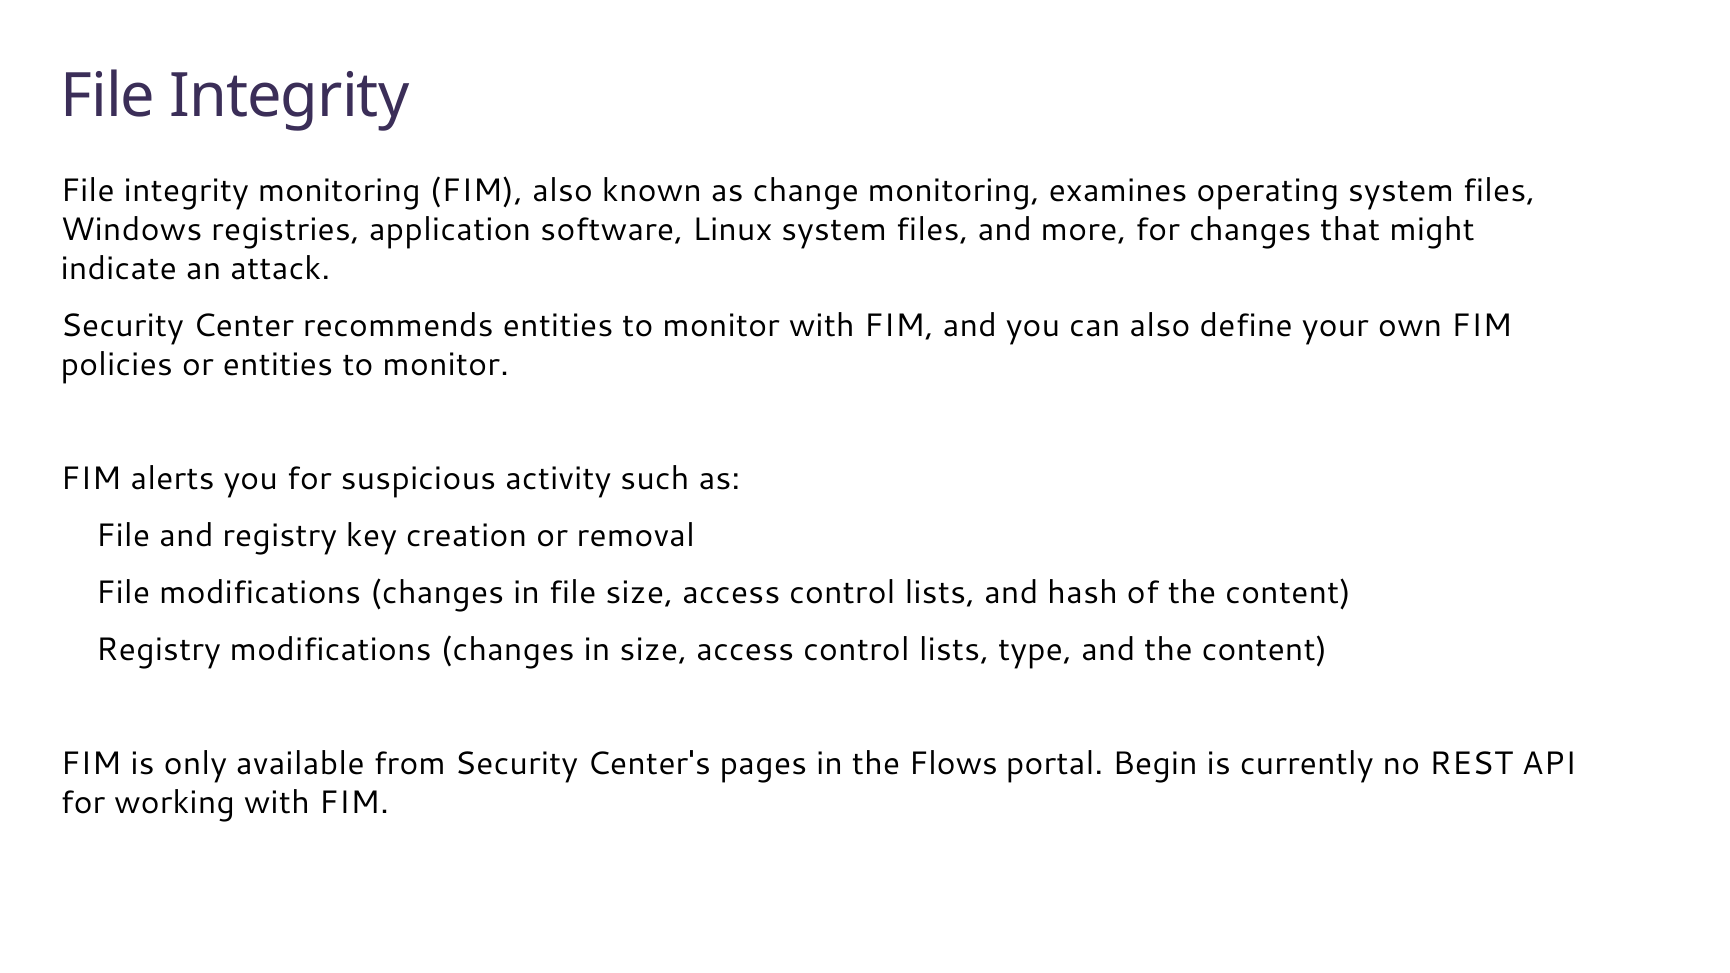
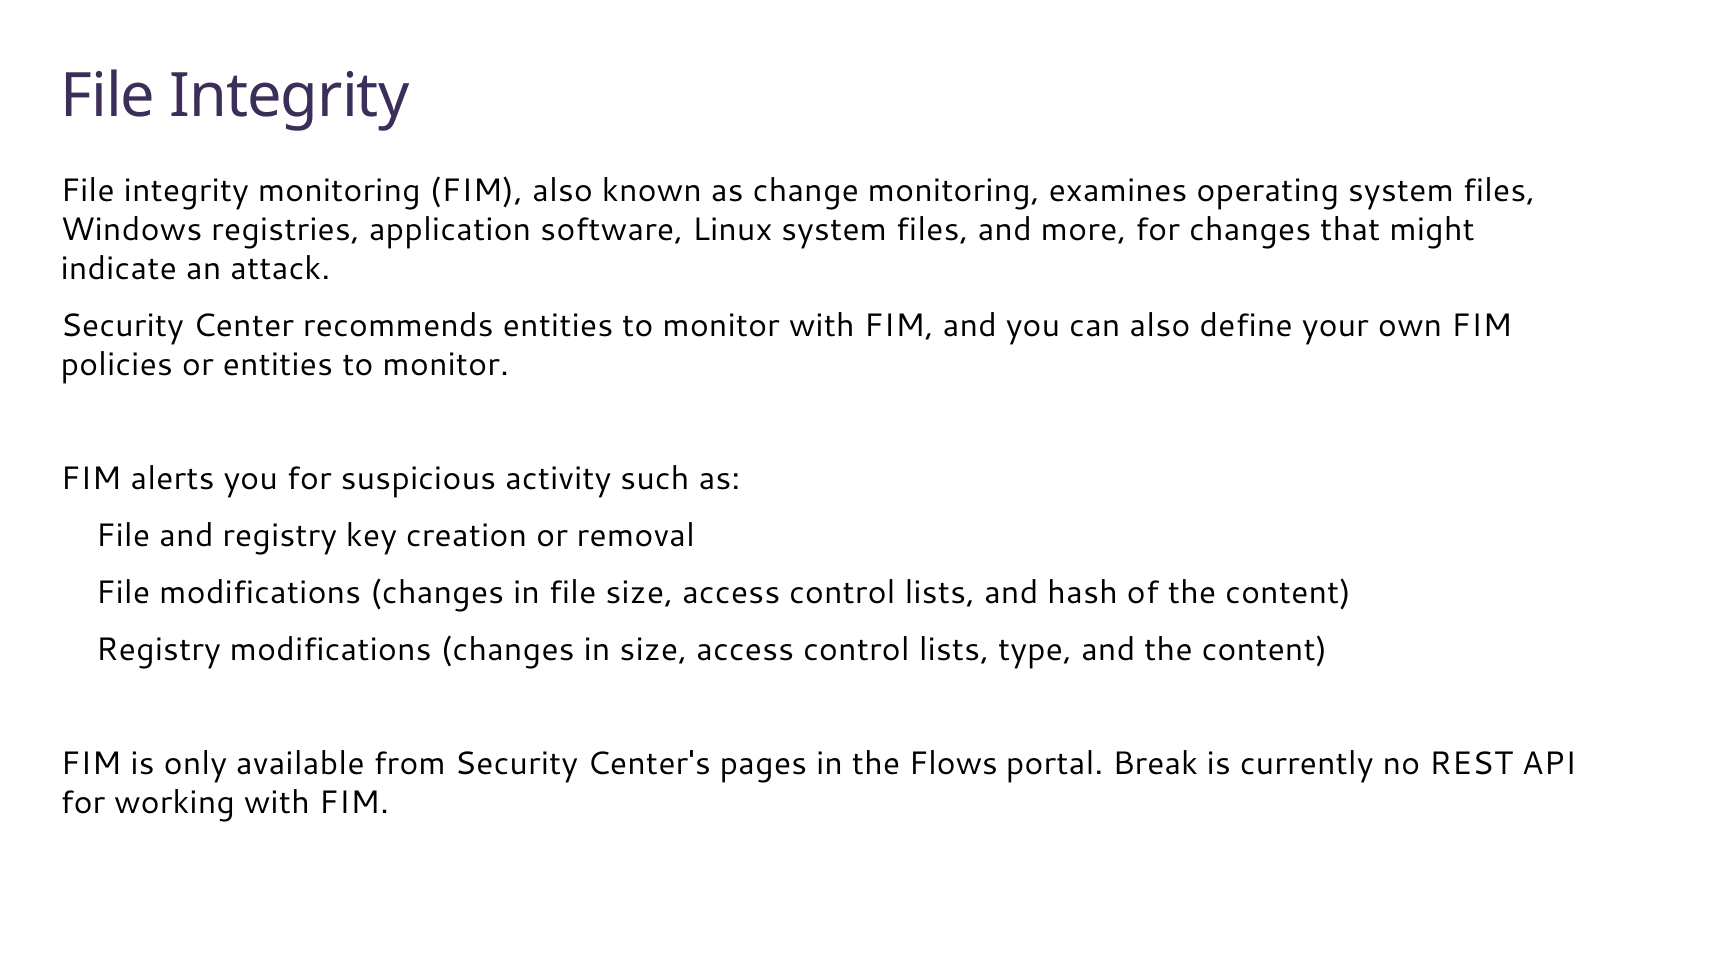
Begin: Begin -> Break (1155, 764)
